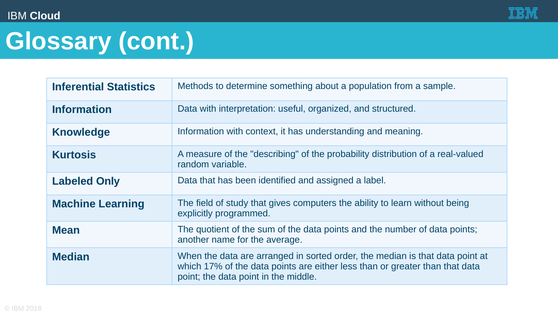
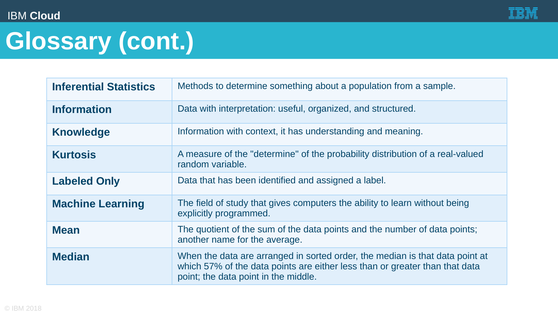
the describing: describing -> determine (274, 154)
17%: 17% -> 57% (213, 266)
